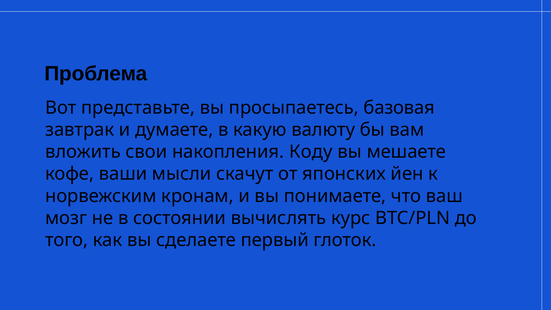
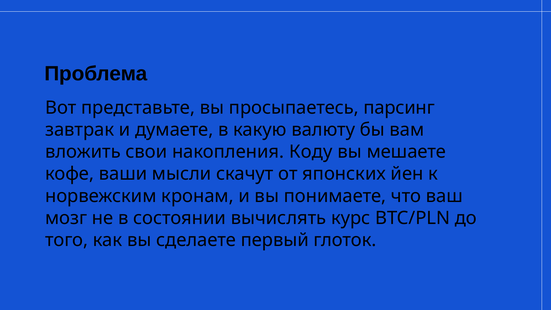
базовая: базовая -> парсинг (399, 108)
